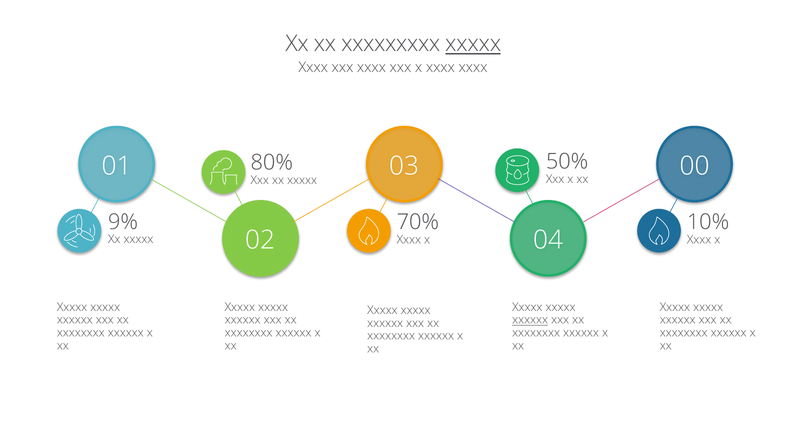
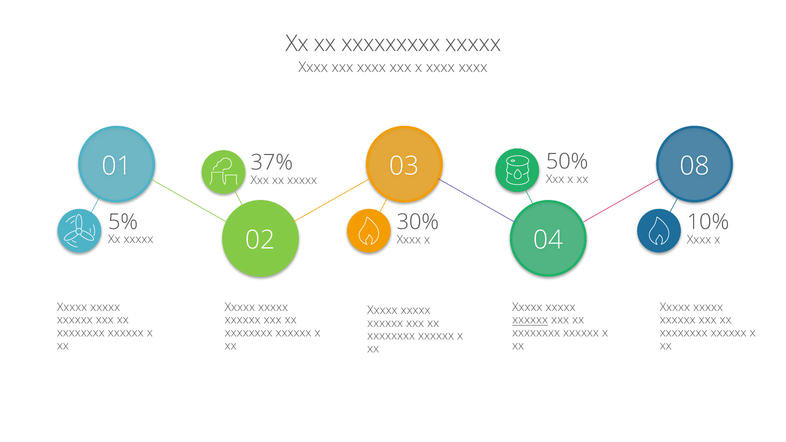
xxxxx underline: present -> none (473, 44)
80%: 80% -> 37% (272, 163)
00: 00 -> 08 (695, 166)
9%: 9% -> 5% (123, 222)
70%: 70% -> 30% (418, 222)
